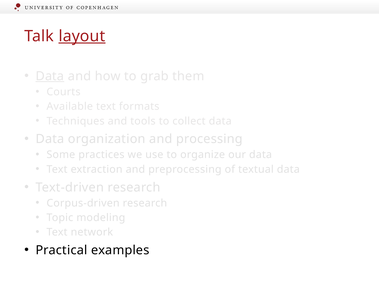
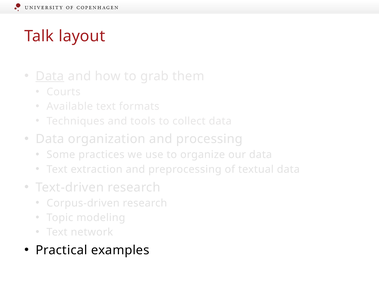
layout underline: present -> none (82, 36)
